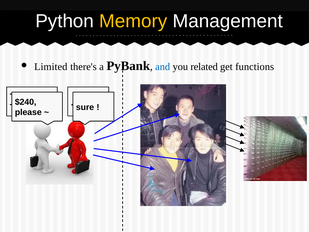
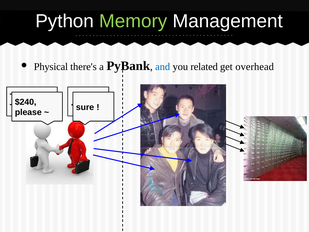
Memory colour: yellow -> light green (133, 21)
Limited: Limited -> Physical (51, 67)
functions: functions -> overhead (255, 67)
